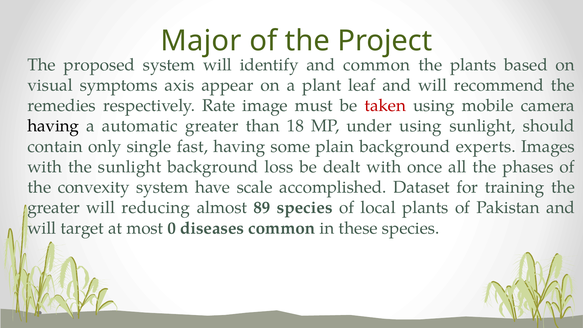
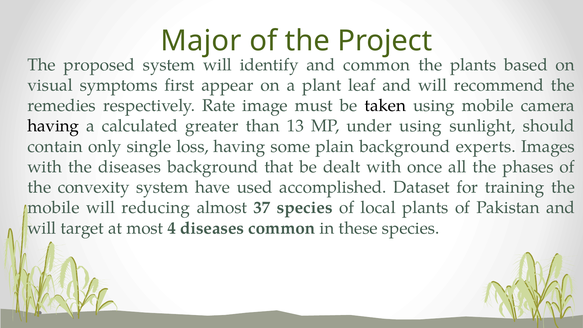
axis: axis -> first (180, 85)
taken colour: red -> black (385, 106)
automatic: automatic -> calculated (140, 126)
18: 18 -> 13 (295, 126)
fast: fast -> loss (193, 146)
the sunlight: sunlight -> diseases (130, 167)
loss: loss -> that (279, 167)
scale: scale -> used (255, 187)
greater: greater -> mobile (53, 208)
89: 89 -> 37 (262, 208)
0: 0 -> 4 (172, 228)
